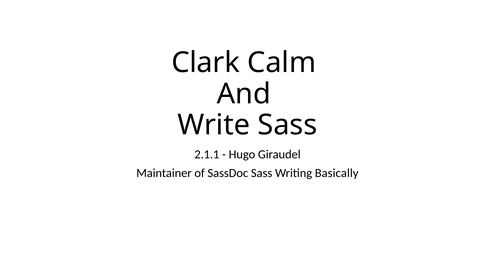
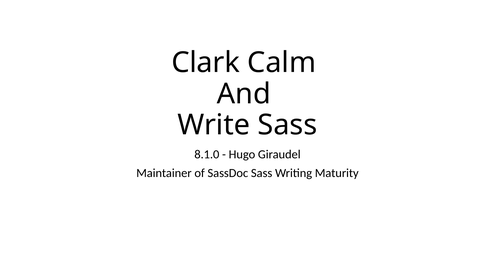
2.1.1: 2.1.1 -> 8.1.0 (207, 155)
Basically: Basically -> Maturity (337, 173)
